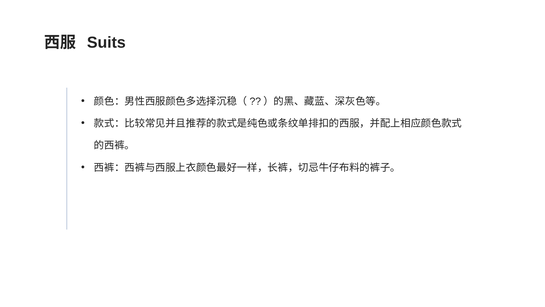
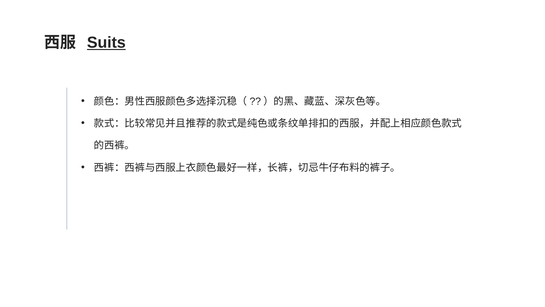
Suits underline: none -> present (106, 43)
